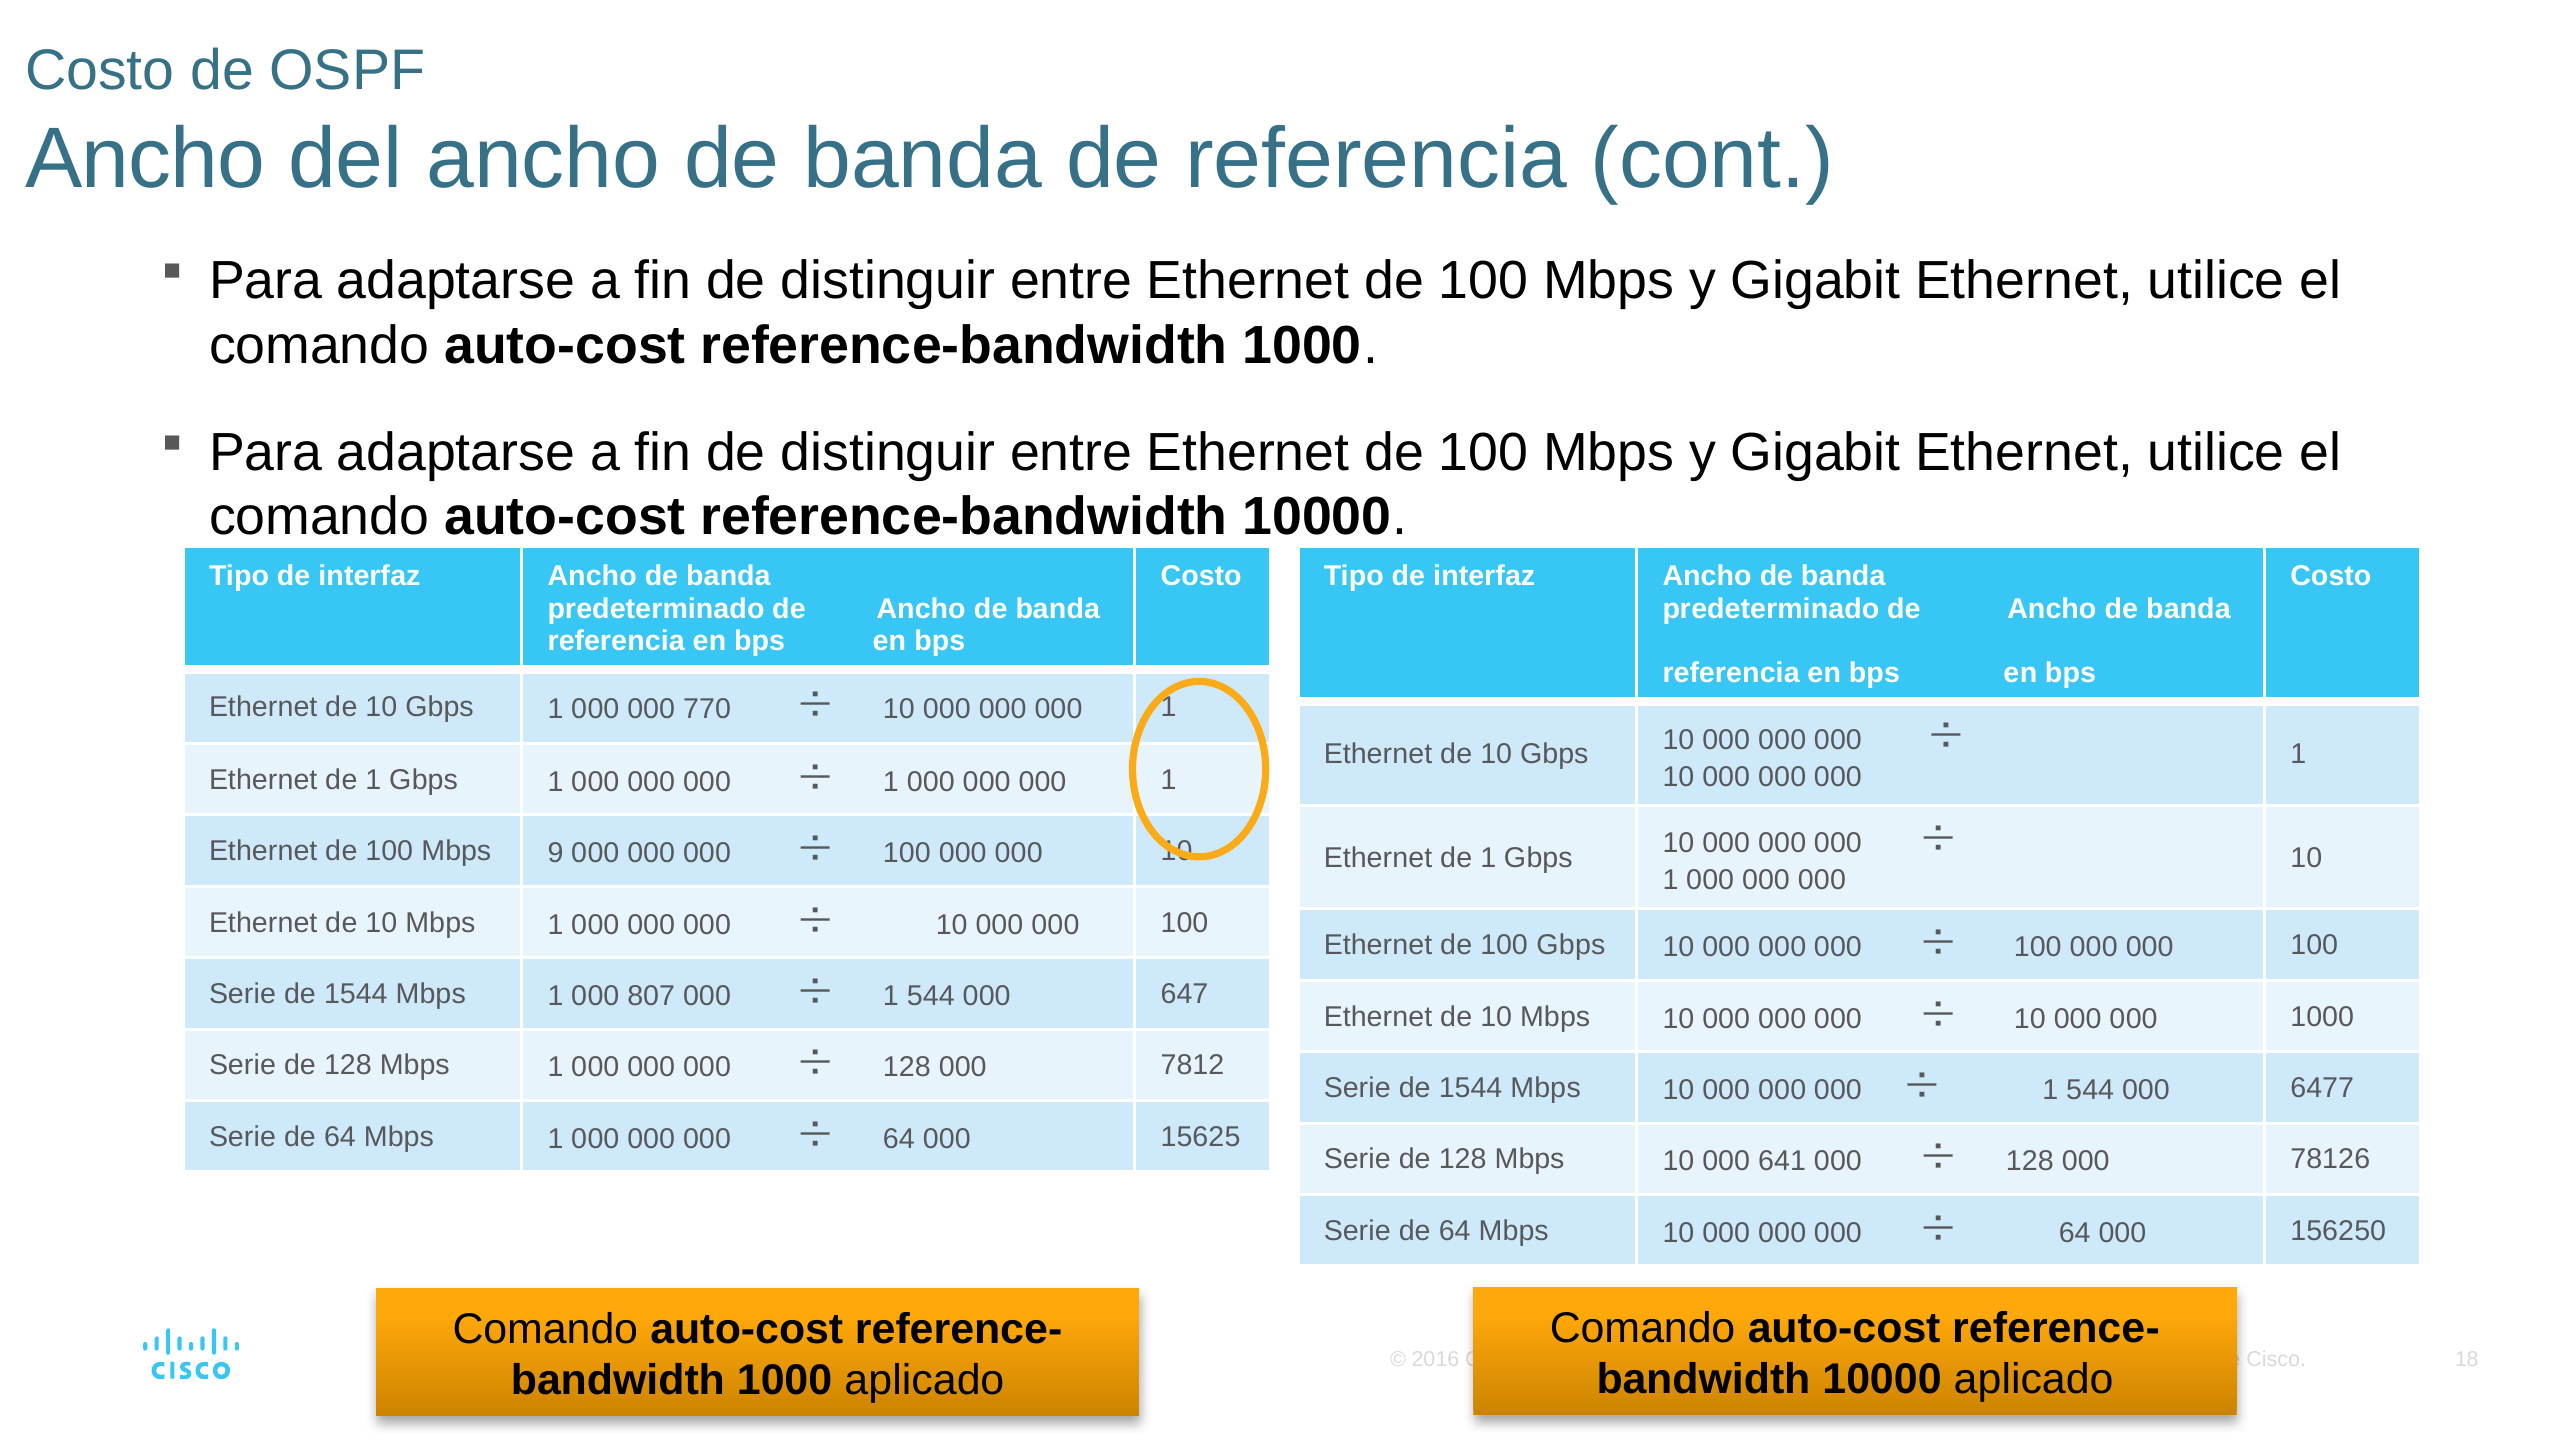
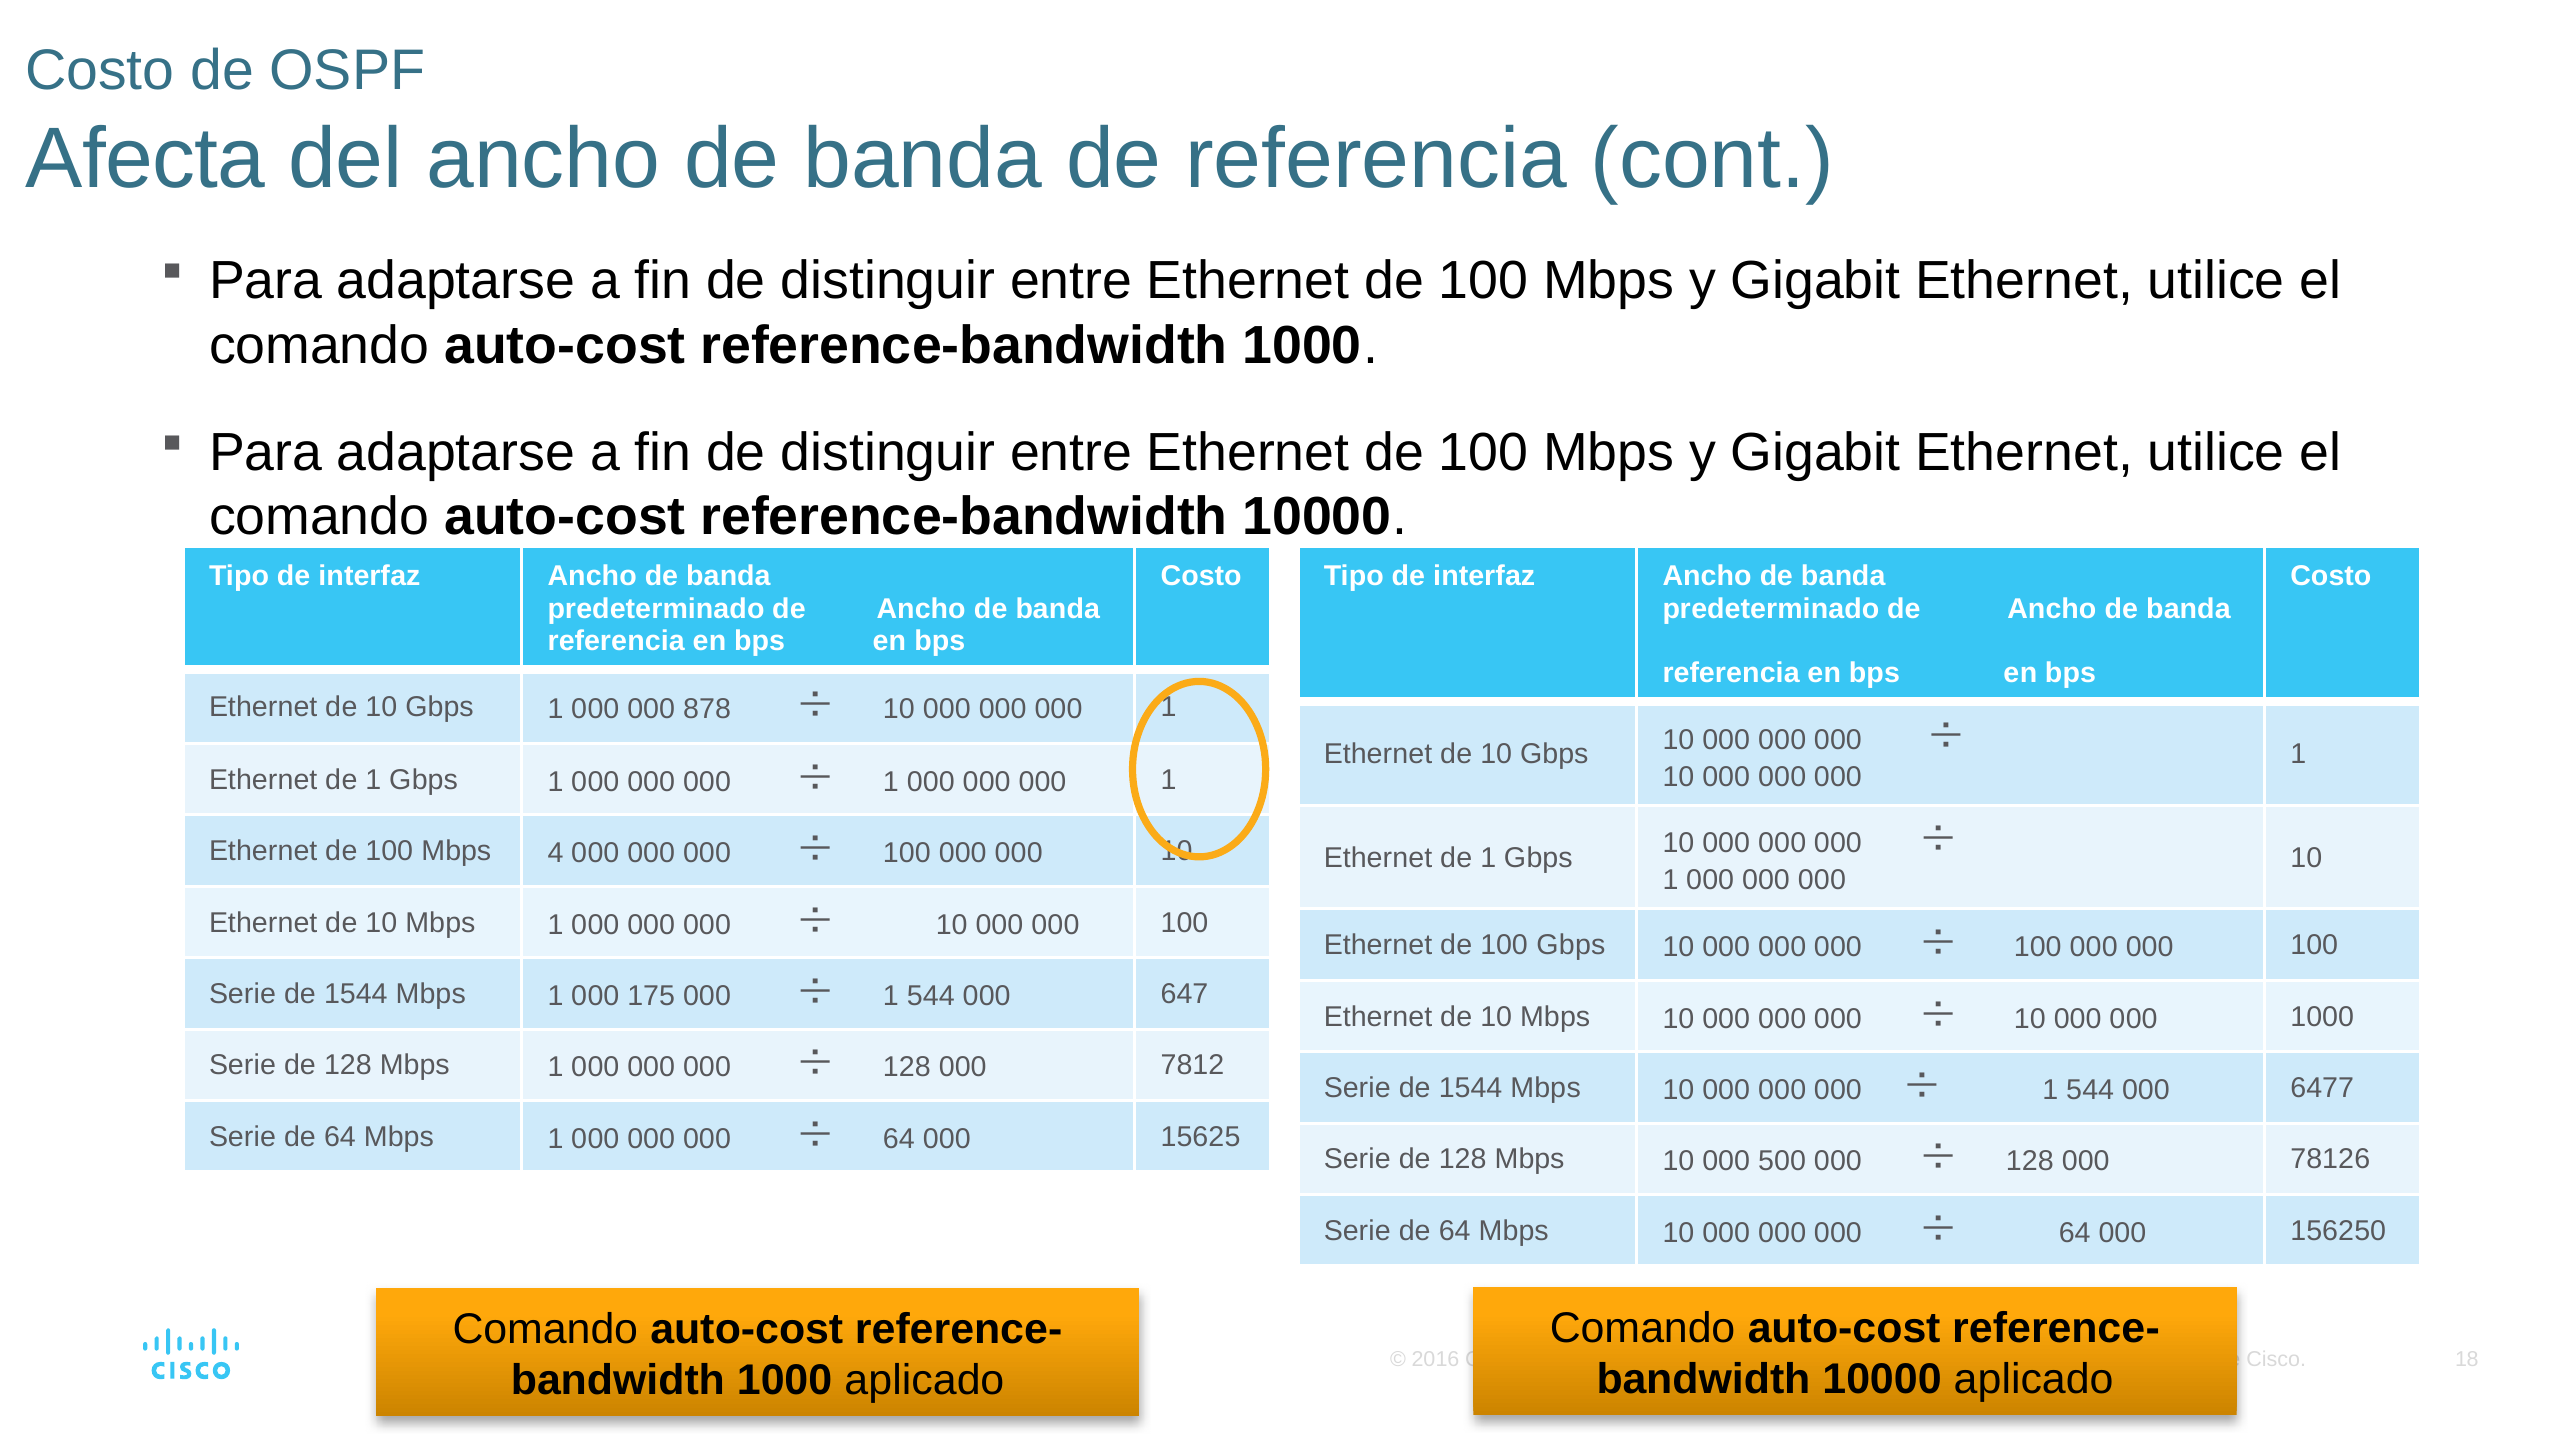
Ancho: Ancho -> Afecta (145, 159)
770: 770 -> 878 (707, 709)
9: 9 -> 4 (556, 853)
807: 807 -> 175 (651, 996)
641: 641 -> 500 (1782, 1161)
